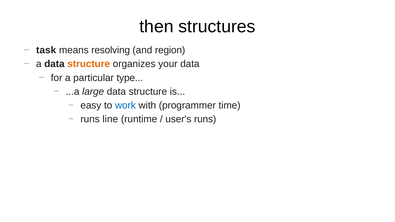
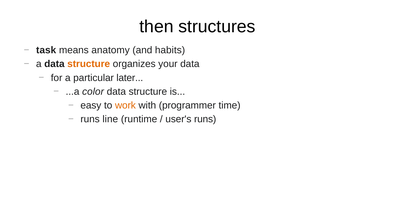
resolving: resolving -> anatomy (111, 50)
region: region -> habits (170, 50)
type: type -> later (130, 78)
large: large -> color (93, 92)
work colour: blue -> orange (125, 106)
